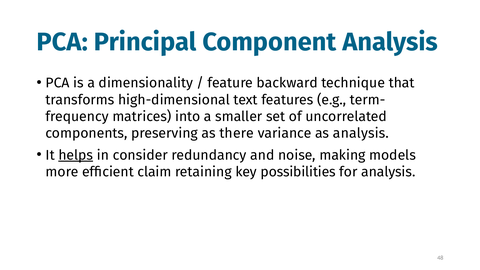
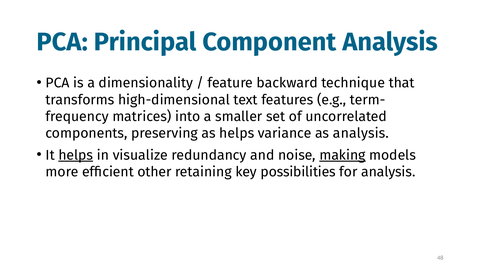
as there: there -> helps (237, 133)
consider: consider -> visualize (140, 155)
making underline: none -> present (342, 155)
claim: claim -> other (154, 172)
